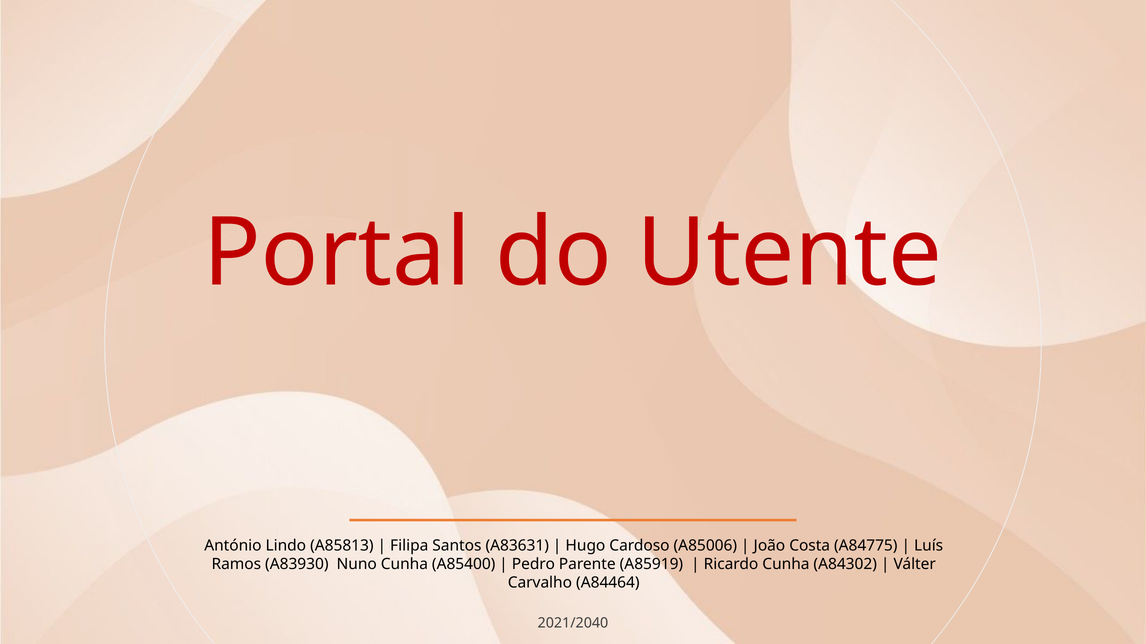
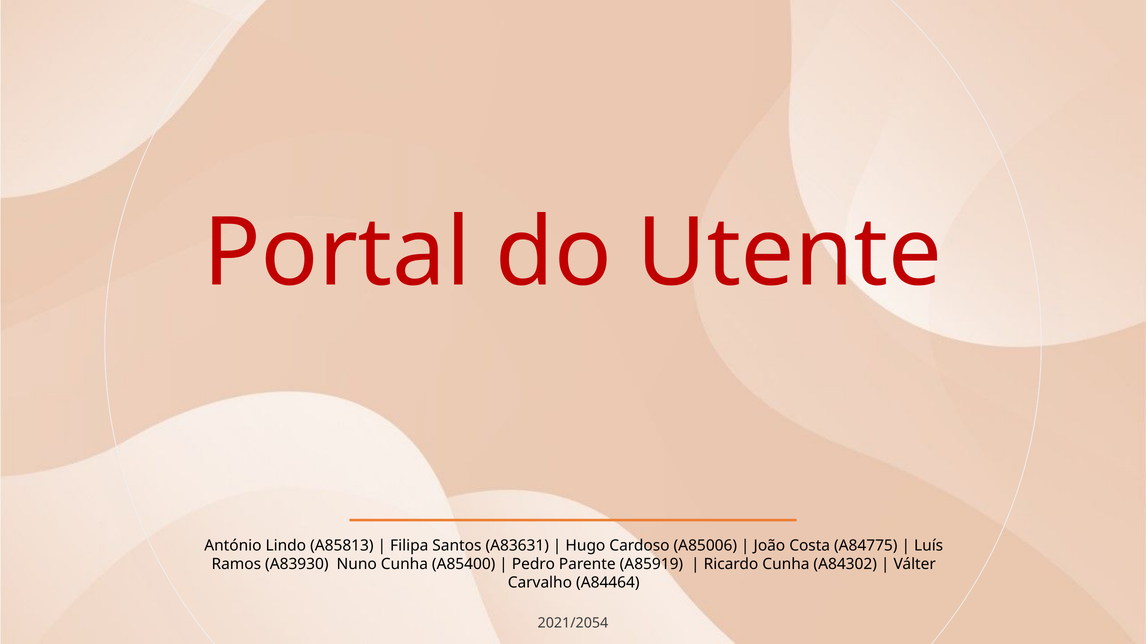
2021/2040: 2021/2040 -> 2021/2054 (573, 623)
